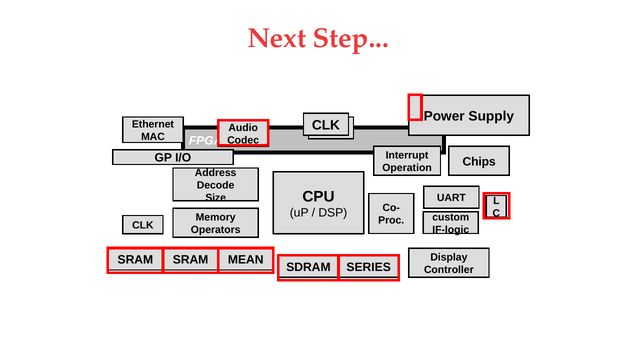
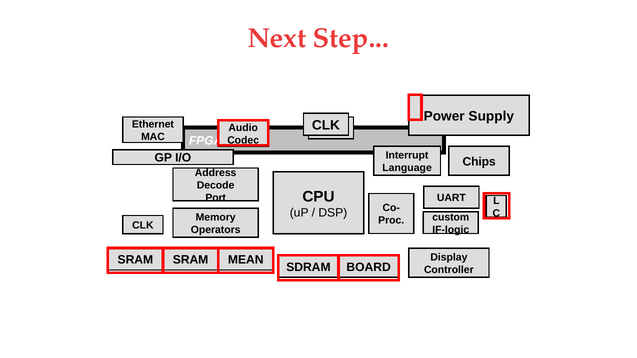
Operation: Operation -> Language (407, 168)
Size: Size -> Port (216, 198)
SERIES: SERIES -> BOARD (369, 268)
